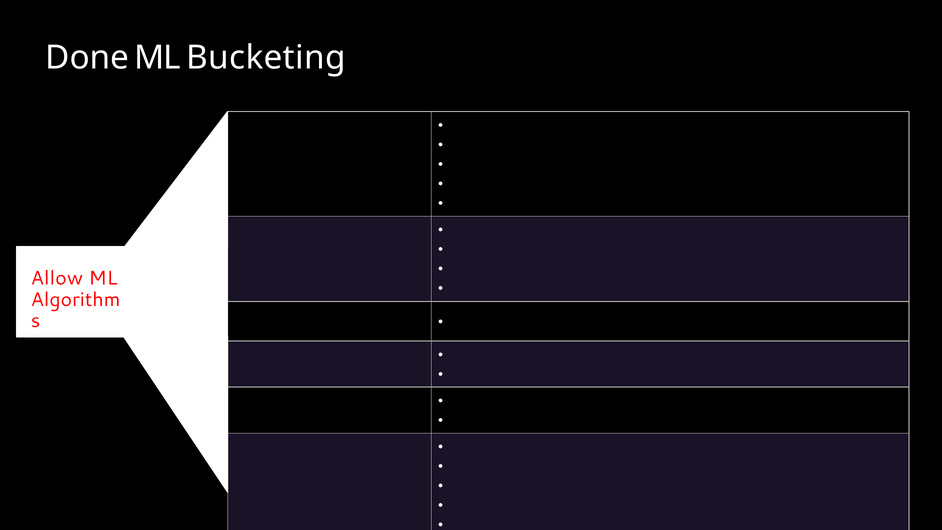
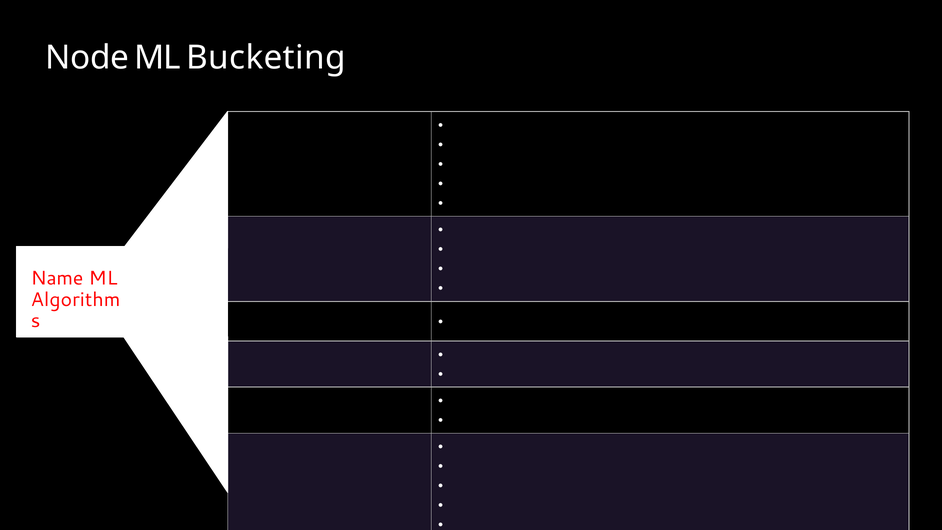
Done: Done -> Node (87, 58)
Allow: Allow -> Name (57, 278)
